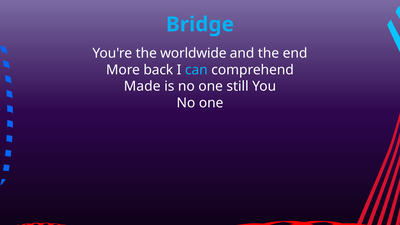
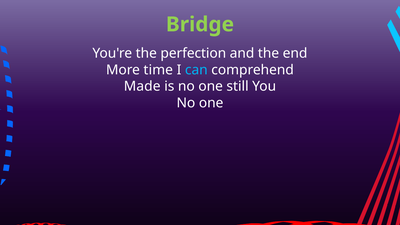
Bridge colour: light blue -> light green (200, 24)
worldwide: worldwide -> perfection (193, 53)
back: back -> time (158, 70)
